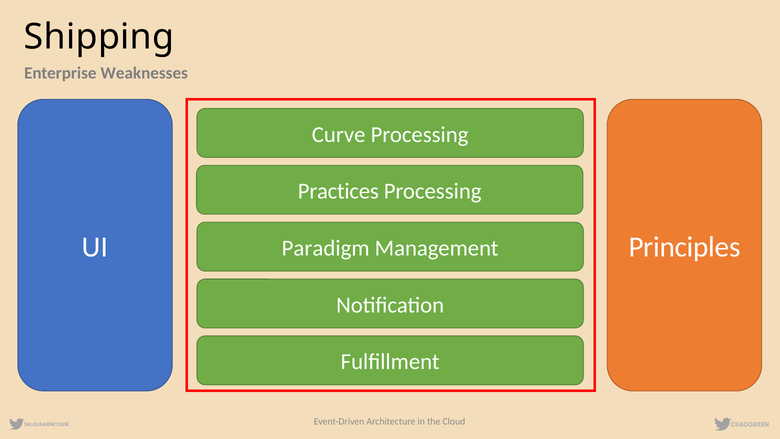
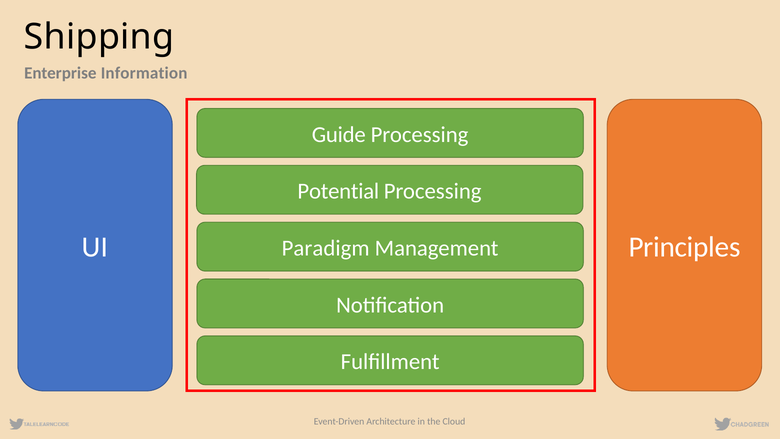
Weaknesses: Weaknesses -> Information (144, 73)
Curve: Curve -> Guide (339, 134)
Practices: Practices -> Potential (338, 191)
